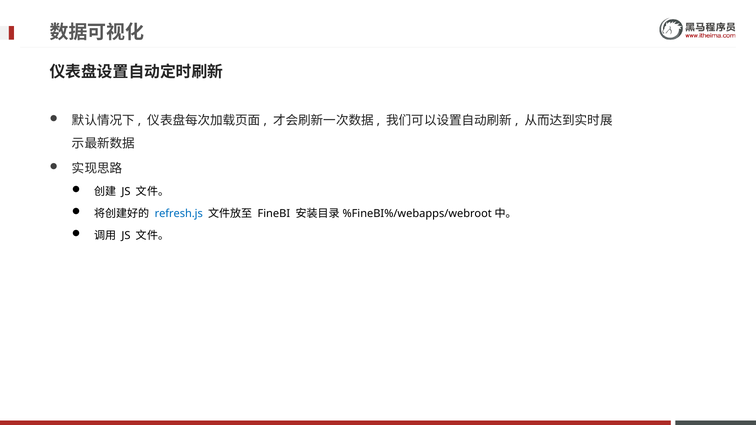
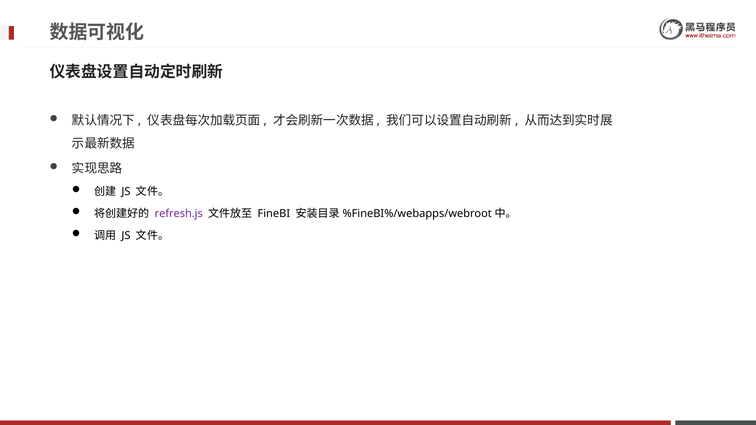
refresh.js colour: blue -> purple (179, 214)
